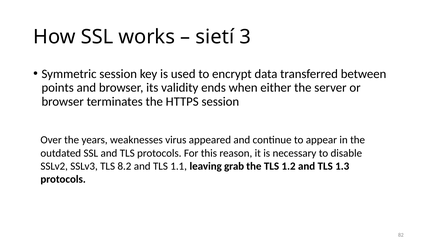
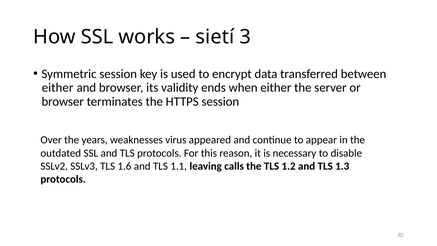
points: points -> either (58, 88)
8.2: 8.2 -> 1.6 (124, 166)
grab: grab -> calls (234, 166)
